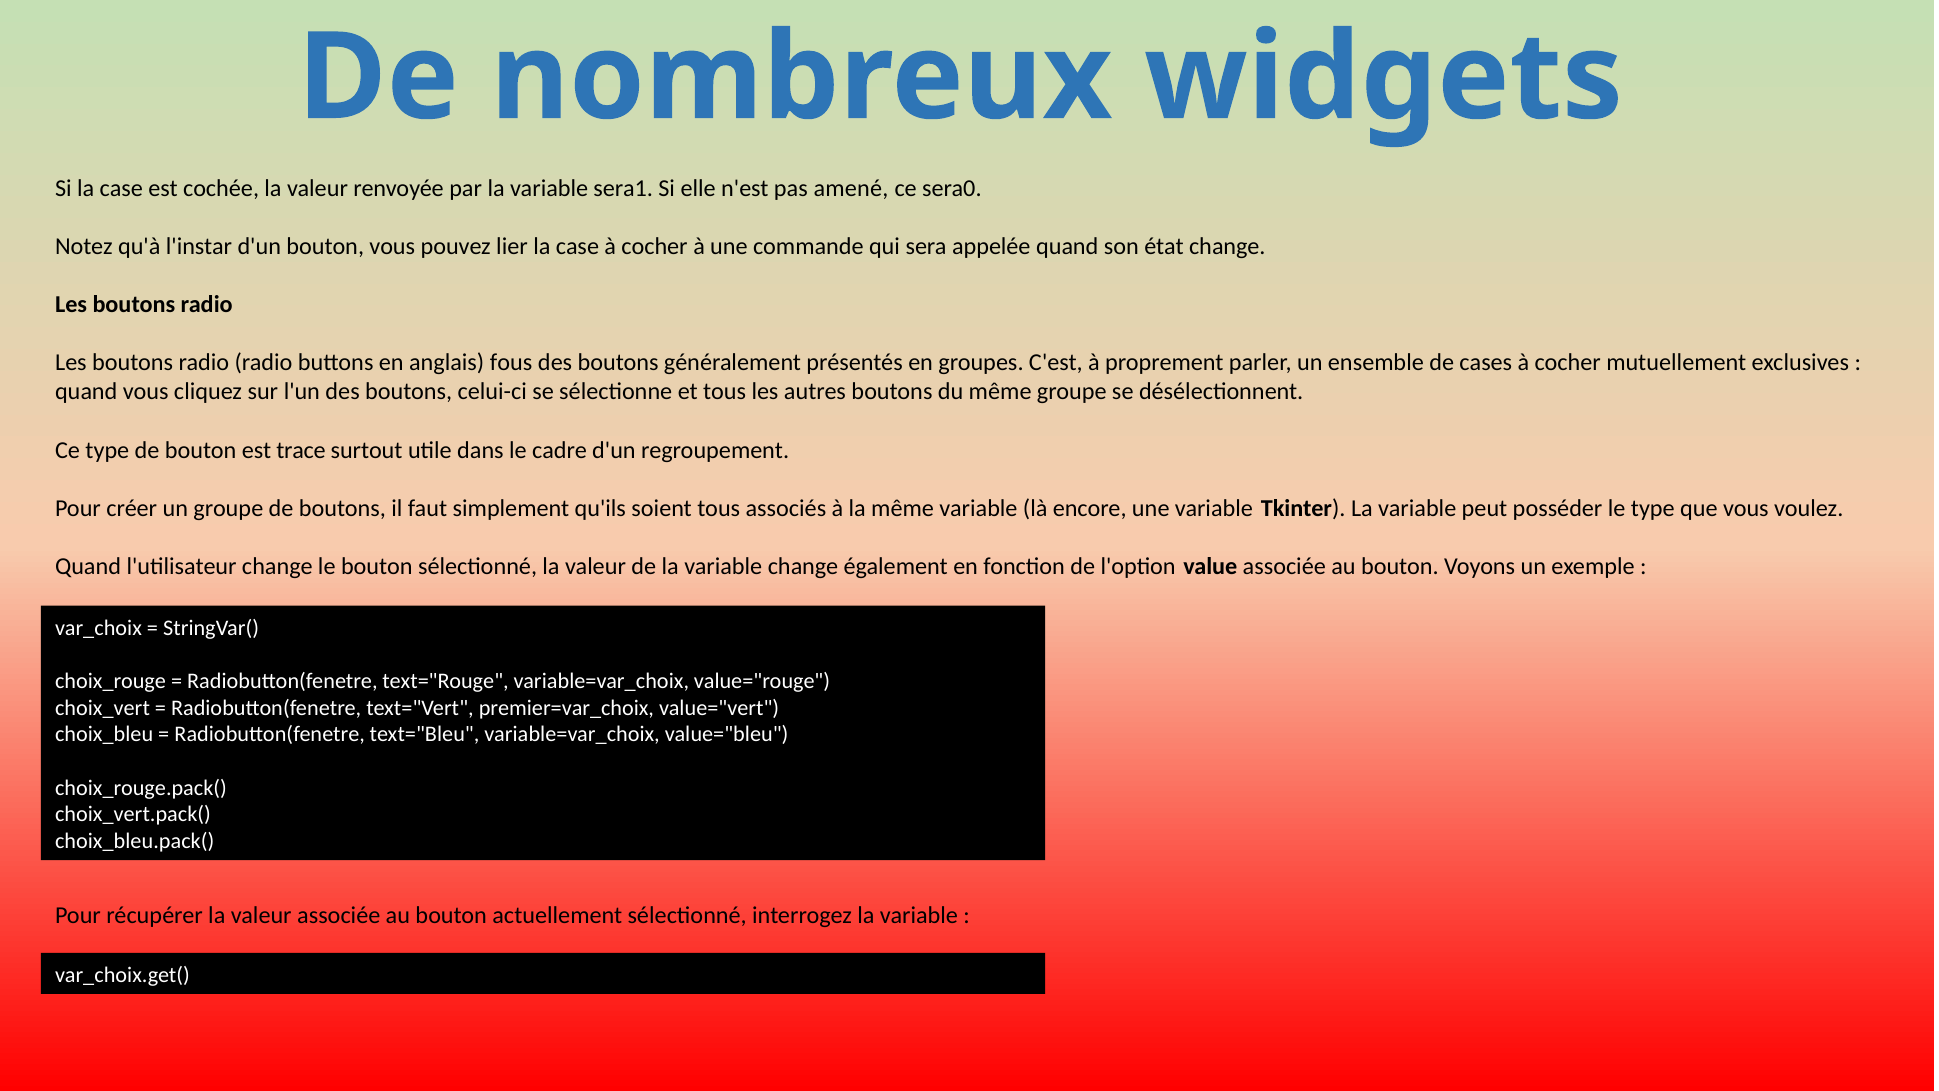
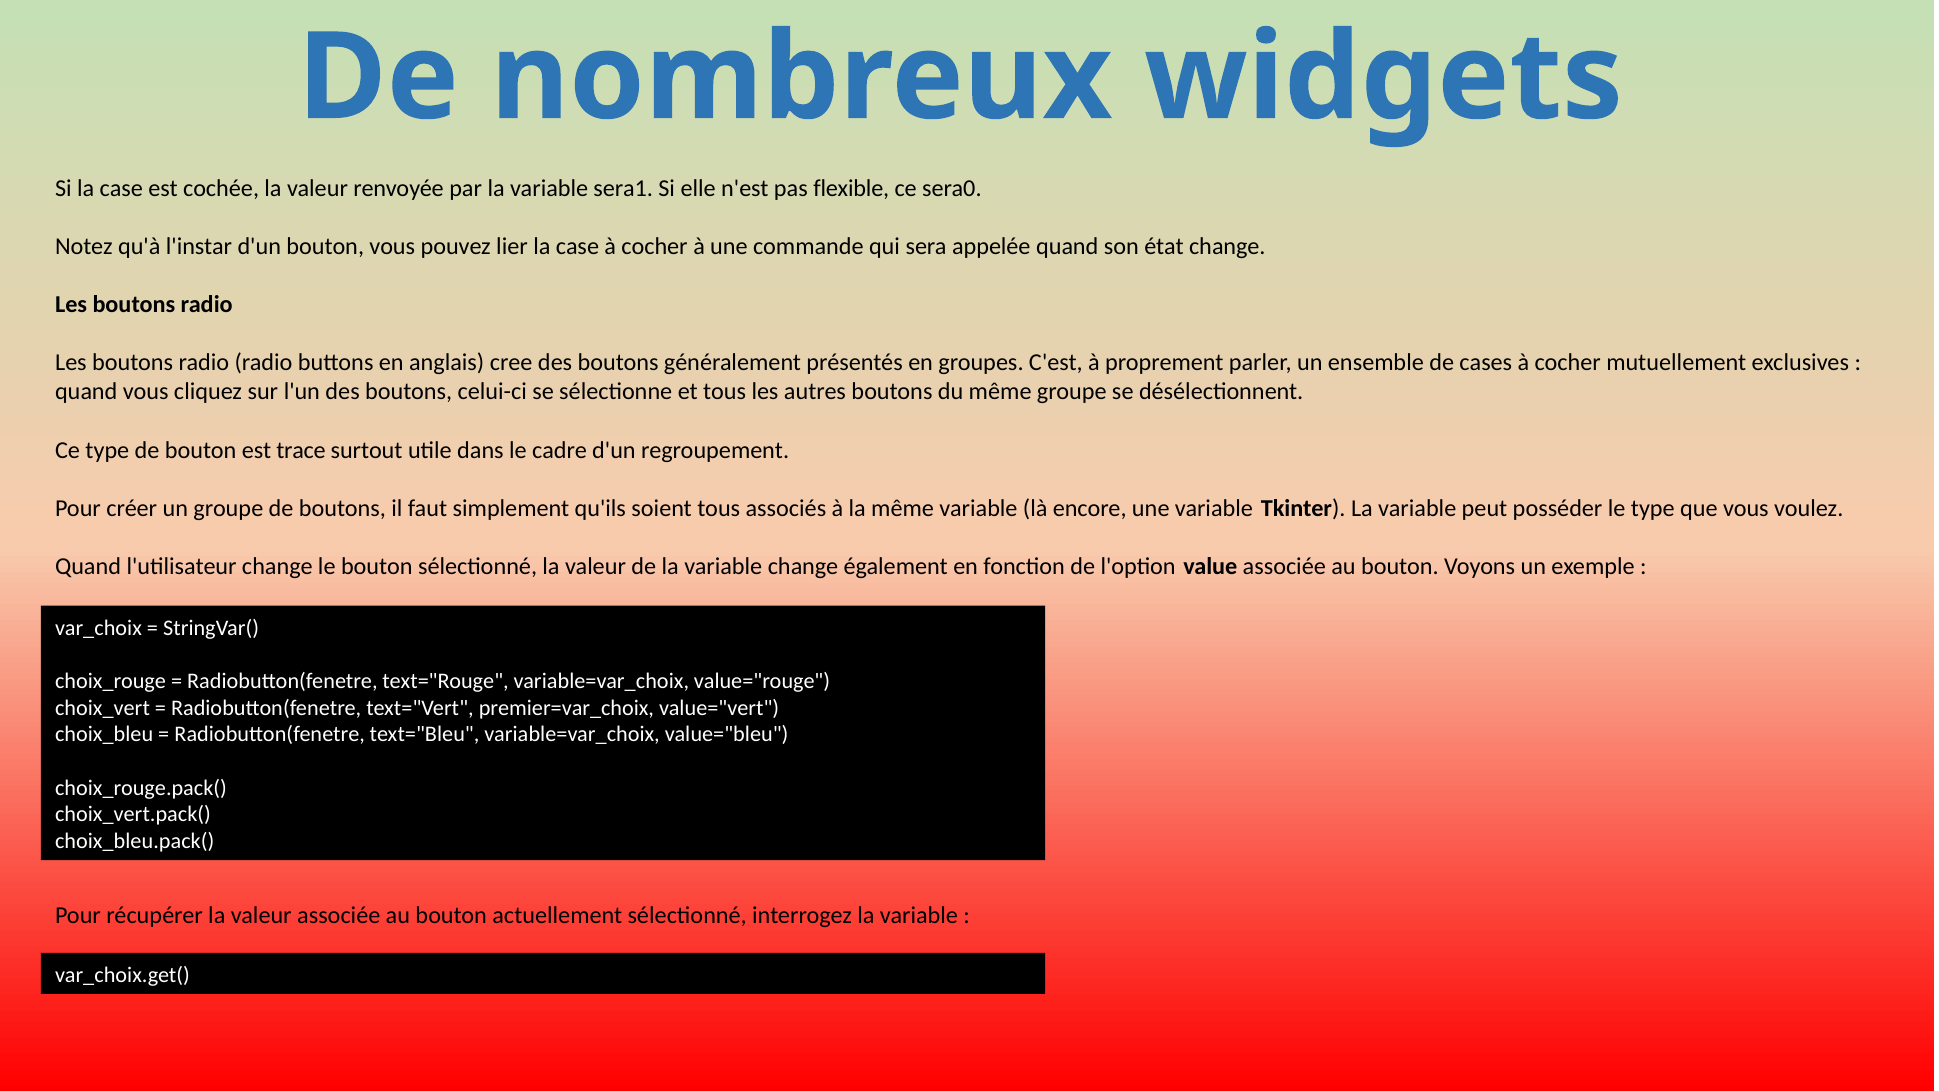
amené: amené -> flexible (851, 188)
fous: fous -> cree (511, 363)
